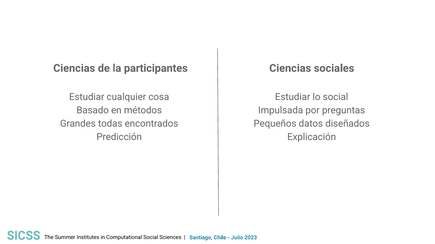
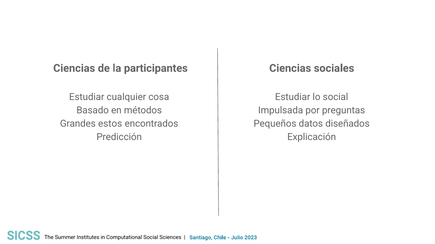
todas: todas -> estos (110, 124)
